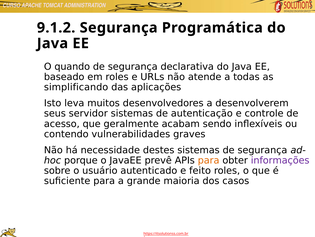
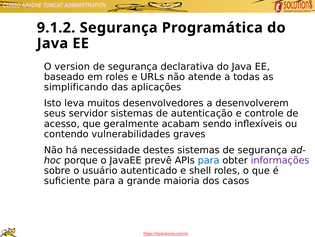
quando: quando -> version (72, 66)
para colour: orange -> blue (209, 160)
feito: feito -> shell (200, 170)
